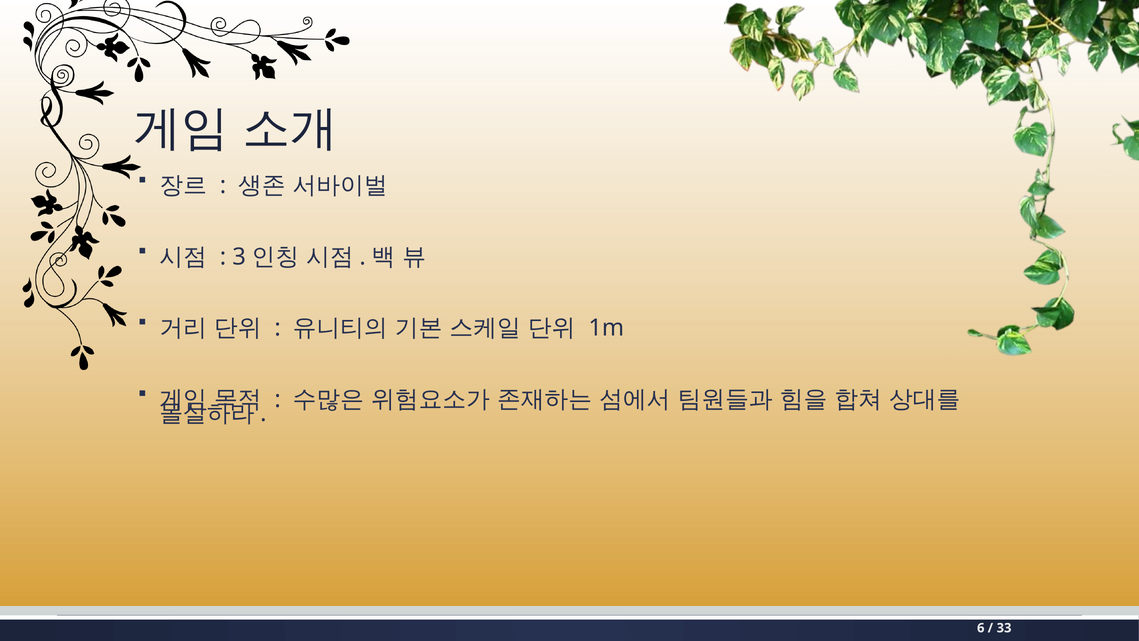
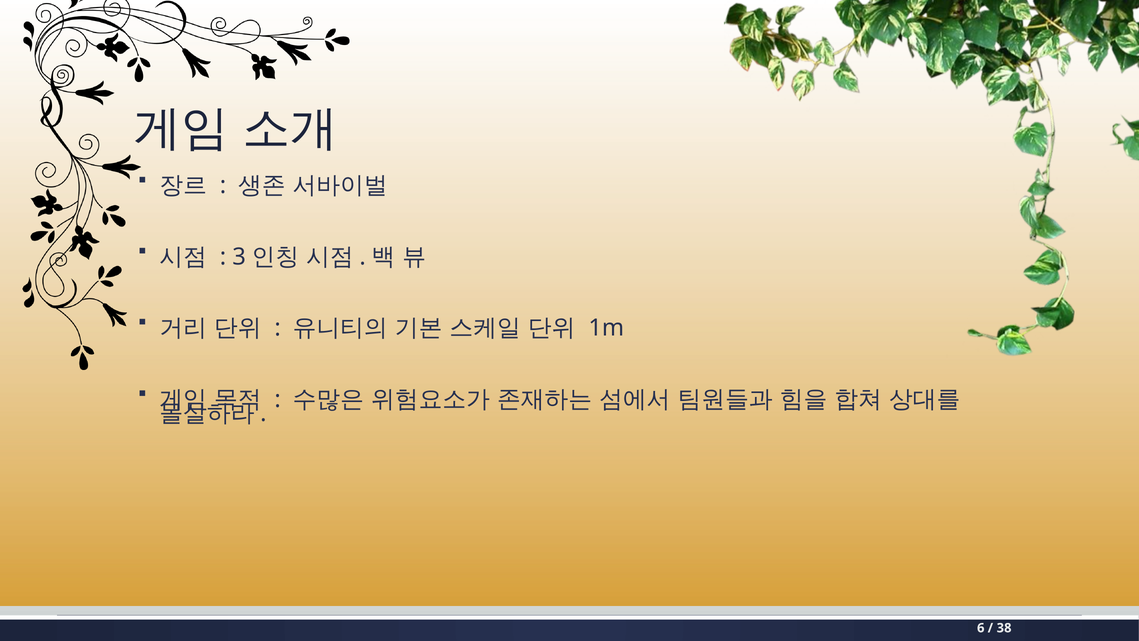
33: 33 -> 38 (1004, 628)
